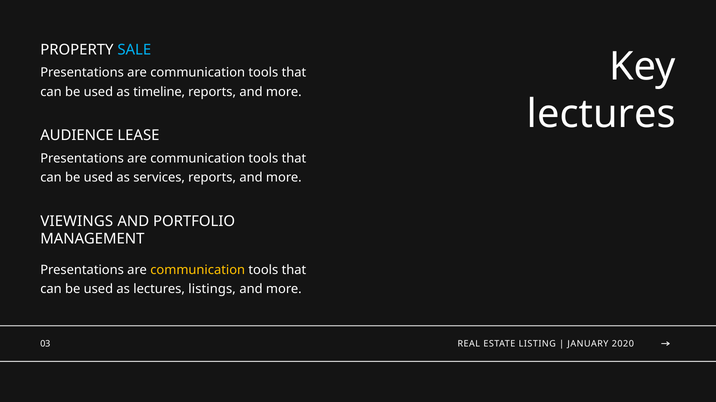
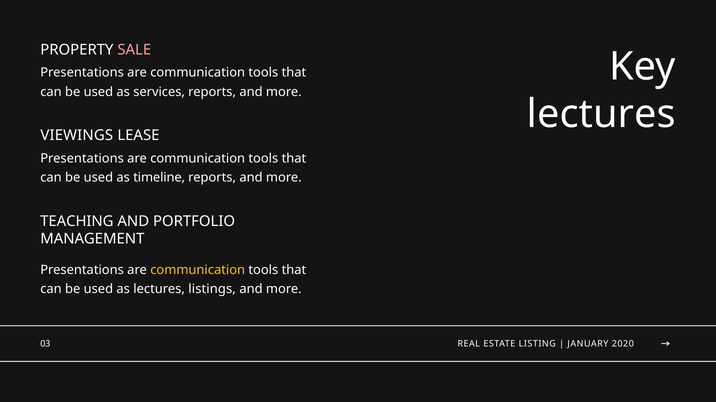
SALE colour: light blue -> pink (134, 50)
timeline: timeline -> services (159, 92)
AUDIENCE: AUDIENCE -> VIEWINGS (77, 136)
services: services -> timeline (159, 178)
VIEWINGS: VIEWINGS -> TEACHING (77, 222)
